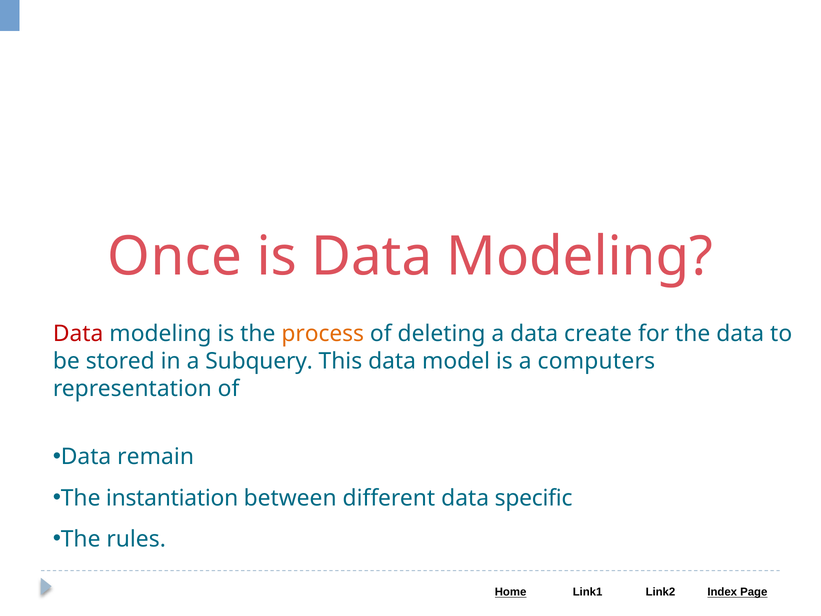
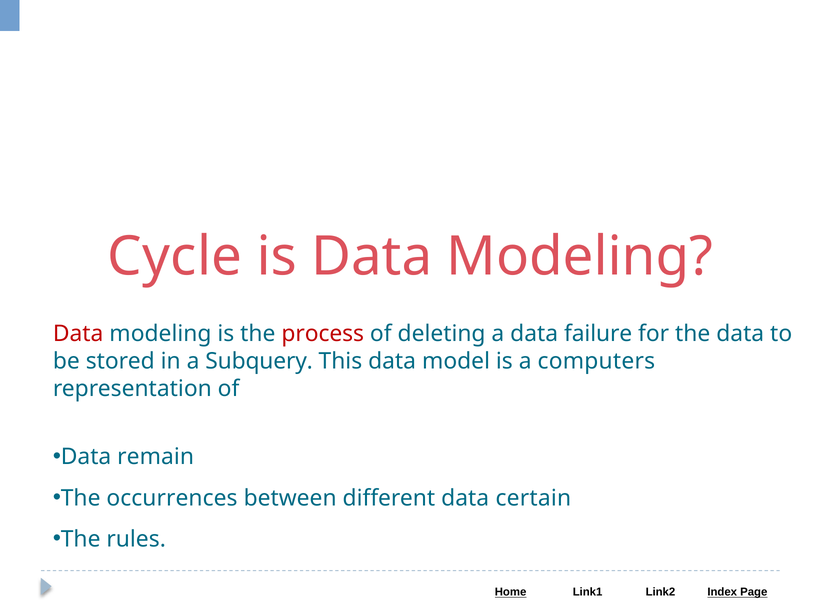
Once: Once -> Cycle (175, 257)
process colour: orange -> red (323, 334)
create: create -> failure (598, 334)
instantiation: instantiation -> occurrences (172, 498)
specific: specific -> certain (533, 498)
